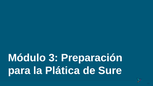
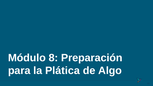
3: 3 -> 8 (53, 58)
Sure: Sure -> Algo (110, 71)
